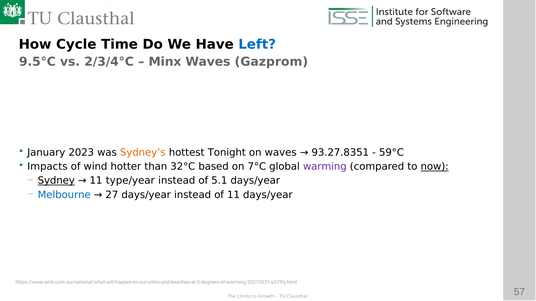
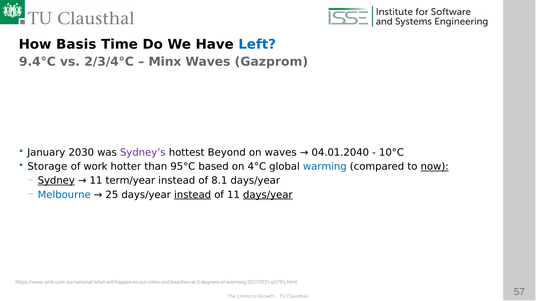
Cycle: Cycle -> Basis (76, 45)
9.5°C: 9.5°C -> 9.4°C (37, 62)
2023: 2023 -> 2030 (81, 153)
Sydney’s colour: orange -> purple (143, 153)
Tonight: Tonight -> Beyond (227, 153)
93.27.8351: 93.27.8351 -> 04.01.2040 (340, 153)
59°C: 59°C -> 10°C (391, 153)
Impacts: Impacts -> Storage (47, 167)
wind: wind -> work (96, 167)
32°C: 32°C -> 95°C (183, 167)
7°C: 7°C -> 4°C (257, 167)
warming colour: purple -> blue (325, 167)
type/year: type/year -> term/year (130, 181)
5.1: 5.1 -> 8.1 (219, 181)
27: 27 -> 25 (112, 195)
instead underline: none -> present (193, 195)
days/year underline: none -> present (268, 195)
